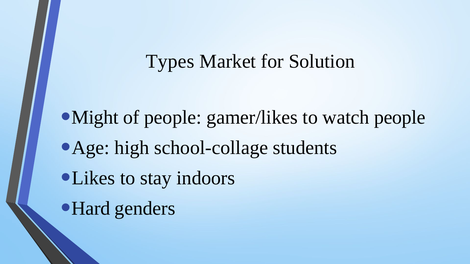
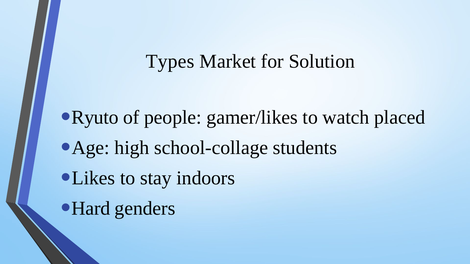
Might: Might -> Ryuto (95, 118)
watch people: people -> placed (400, 118)
